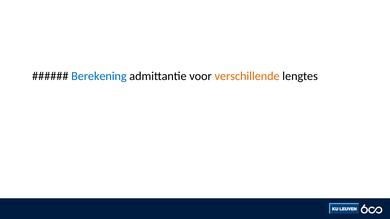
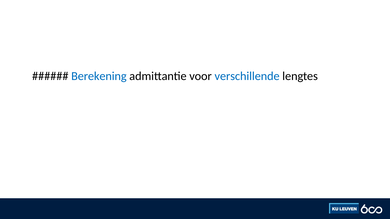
verschillende colour: orange -> blue (247, 76)
